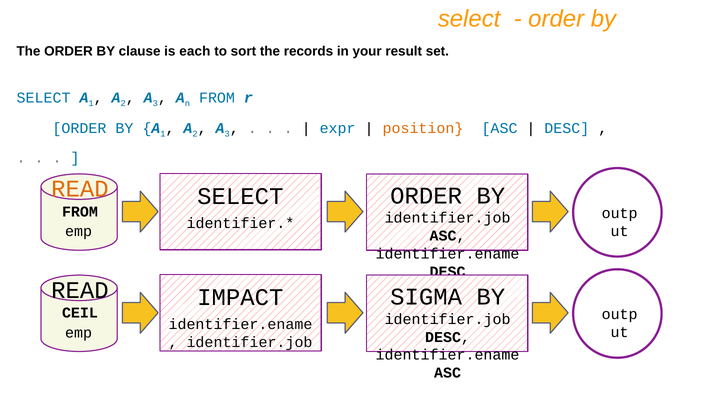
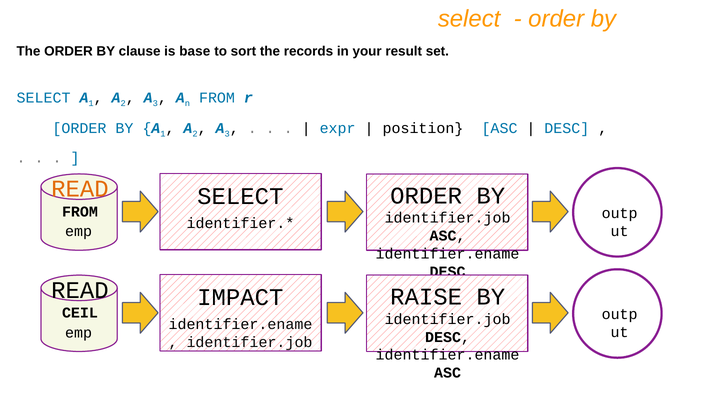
each: each -> base (195, 51)
position colour: orange -> black (423, 128)
SIGMA: SIGMA -> RAISE (426, 297)
